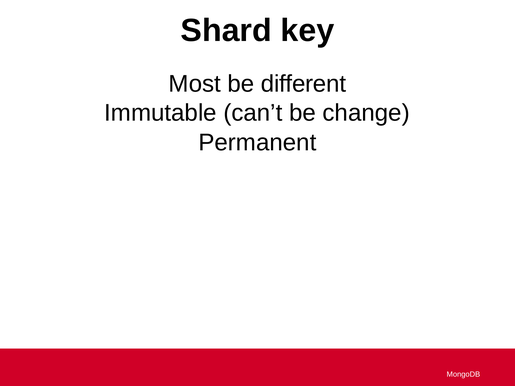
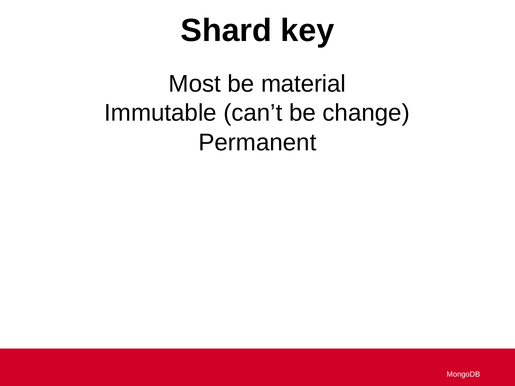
different: different -> material (303, 84)
